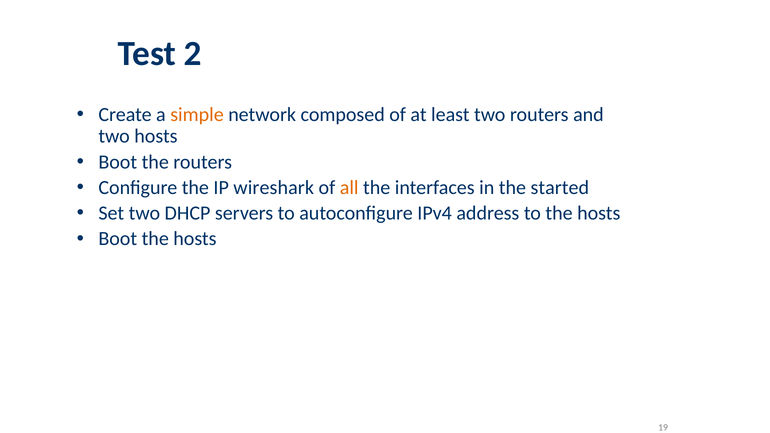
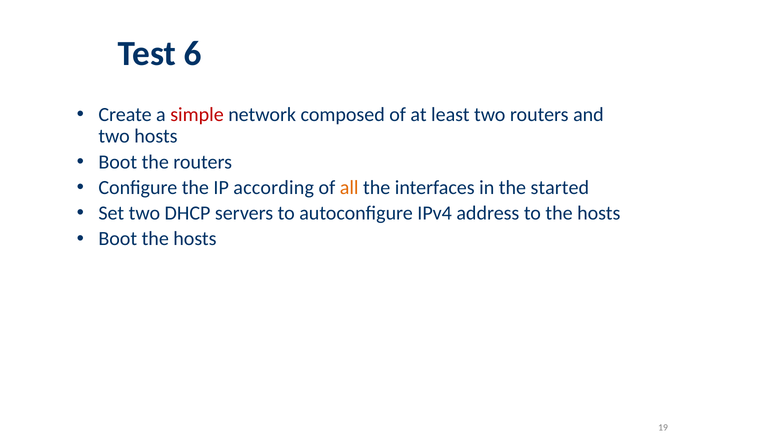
2: 2 -> 6 (193, 53)
simple colour: orange -> red (197, 115)
wireshark: wireshark -> according (274, 188)
